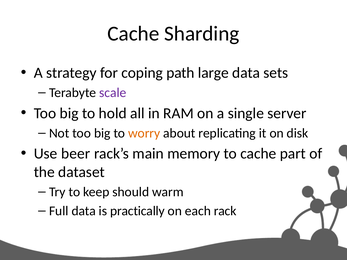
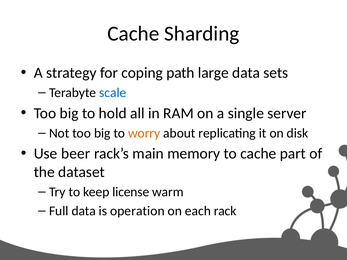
scale colour: purple -> blue (113, 93)
should: should -> license (131, 192)
practically: practically -> operation (137, 211)
